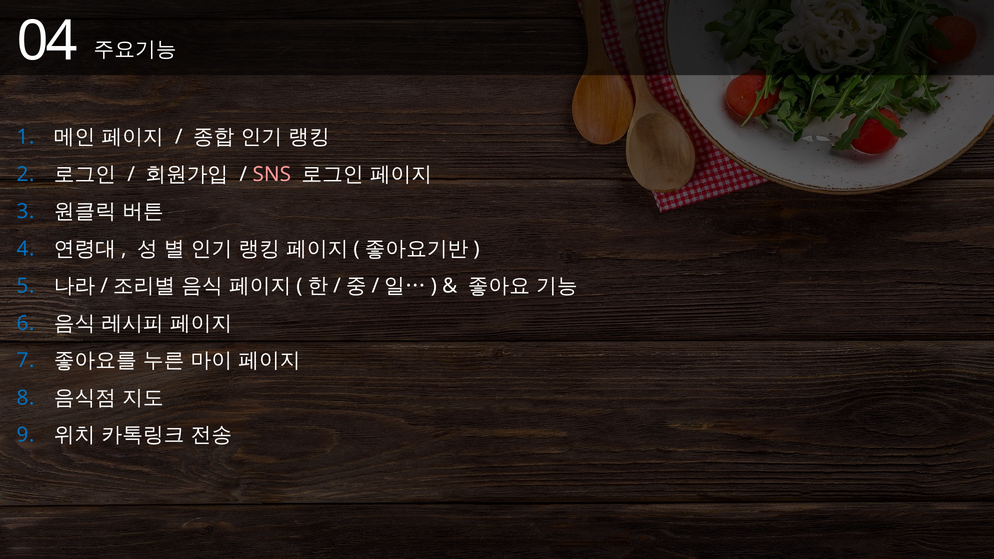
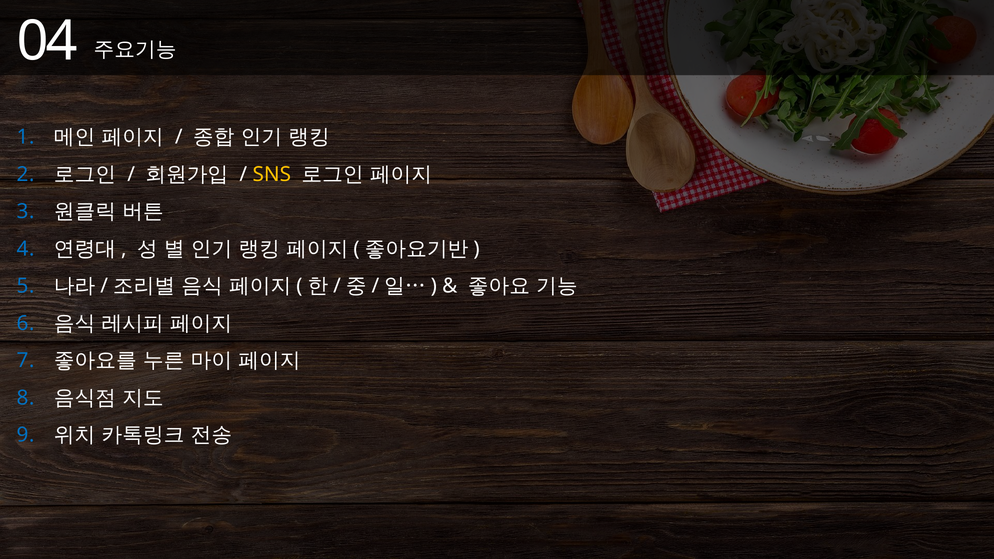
SNS colour: pink -> yellow (272, 174)
